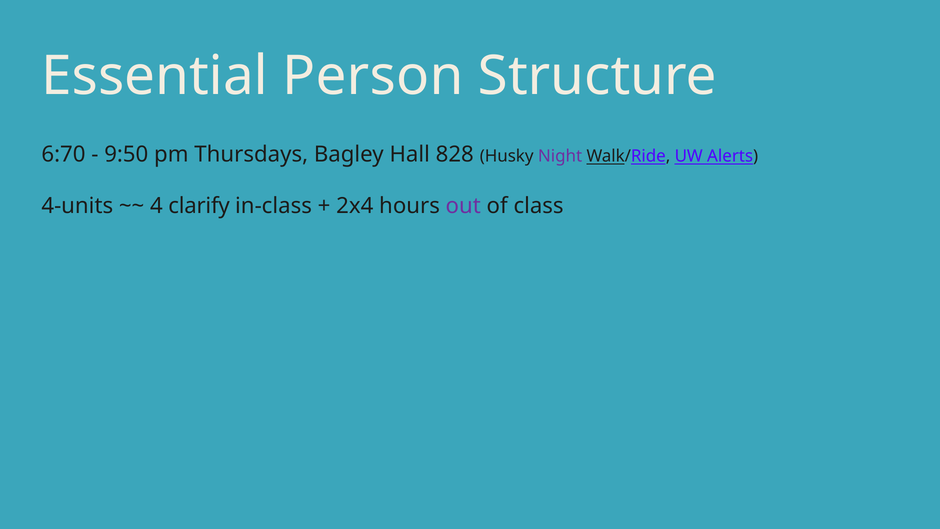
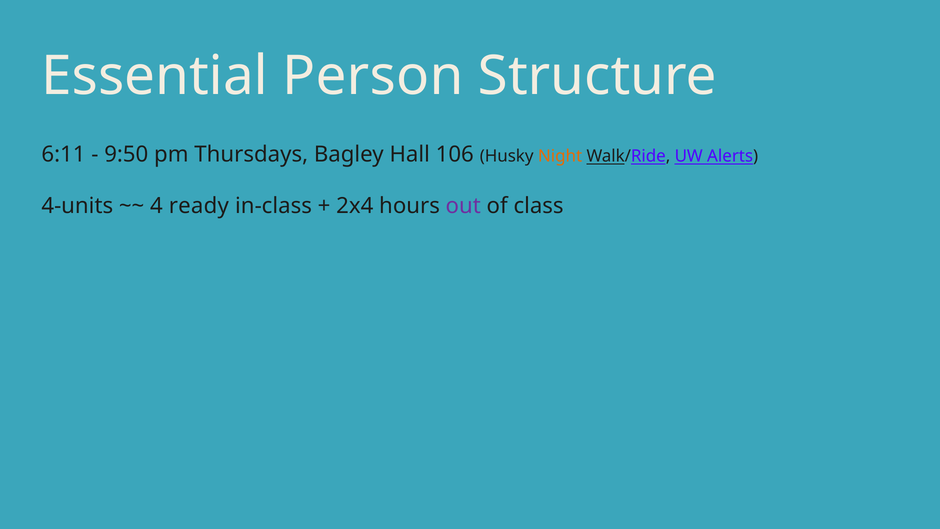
6:70: 6:70 -> 6:11 (63, 155)
828: 828 -> 106 (455, 155)
Night colour: purple -> orange (560, 156)
clarify: clarify -> ready (199, 206)
